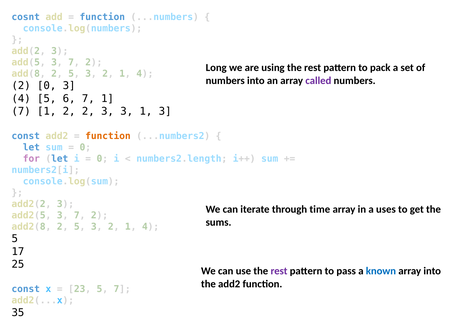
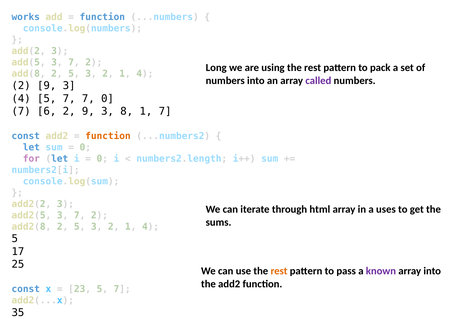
cosnt: cosnt -> works (26, 17)
0: 0 -> 9 (47, 86)
4 5 6: 6 -> 7 (69, 99)
1: 1 -> 0 (108, 99)
1: 1 -> 6 (47, 111)
2: 2 -> 9 (88, 111)
3 3: 3 -> 8 (127, 111)
1 3: 3 -> 7 (165, 111)
time: time -> html (320, 210)
rest colour: purple -> orange (279, 271)
known colour: blue -> purple (381, 271)
